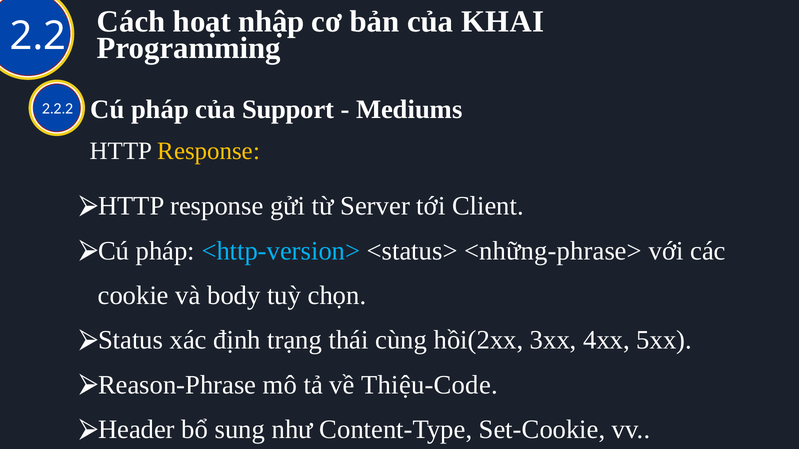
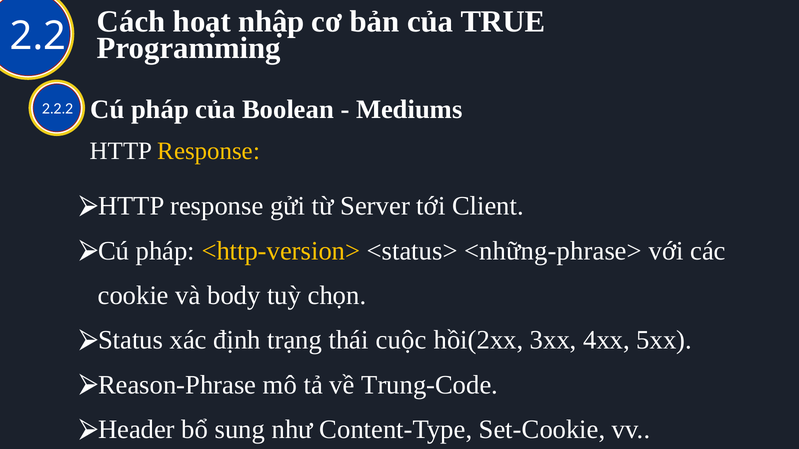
KHAI: KHAI -> TRUE (503, 22)
Support: Support -> Boolean (288, 110)
<http-version> colour: light blue -> yellow (281, 251)
cùng: cùng -> cuộc (401, 340)
Thiệu-Code: Thiệu-Code -> Trung-Code (430, 385)
